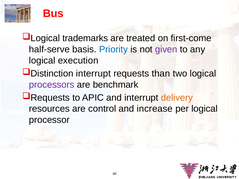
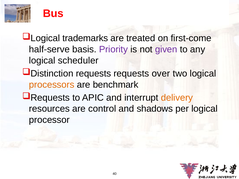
Priority colour: blue -> purple (113, 49)
execution: execution -> scheduler (78, 61)
interrupt: interrupt -> requests (93, 74)
than: than -> over (161, 74)
processors colour: purple -> orange (52, 85)
increase: increase -> shadows (155, 109)
